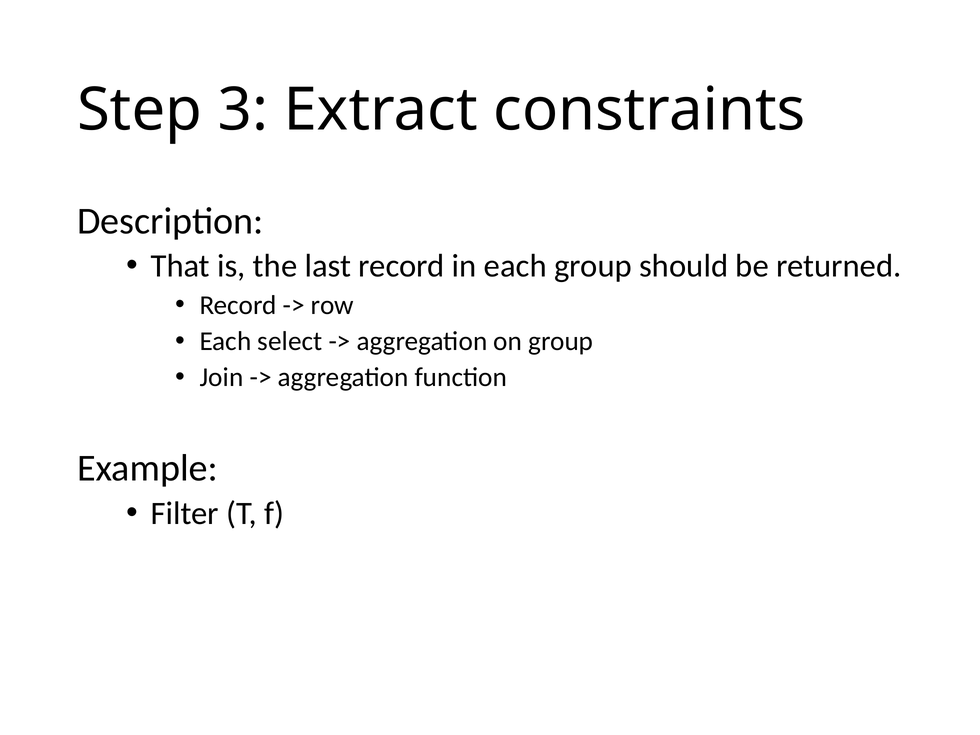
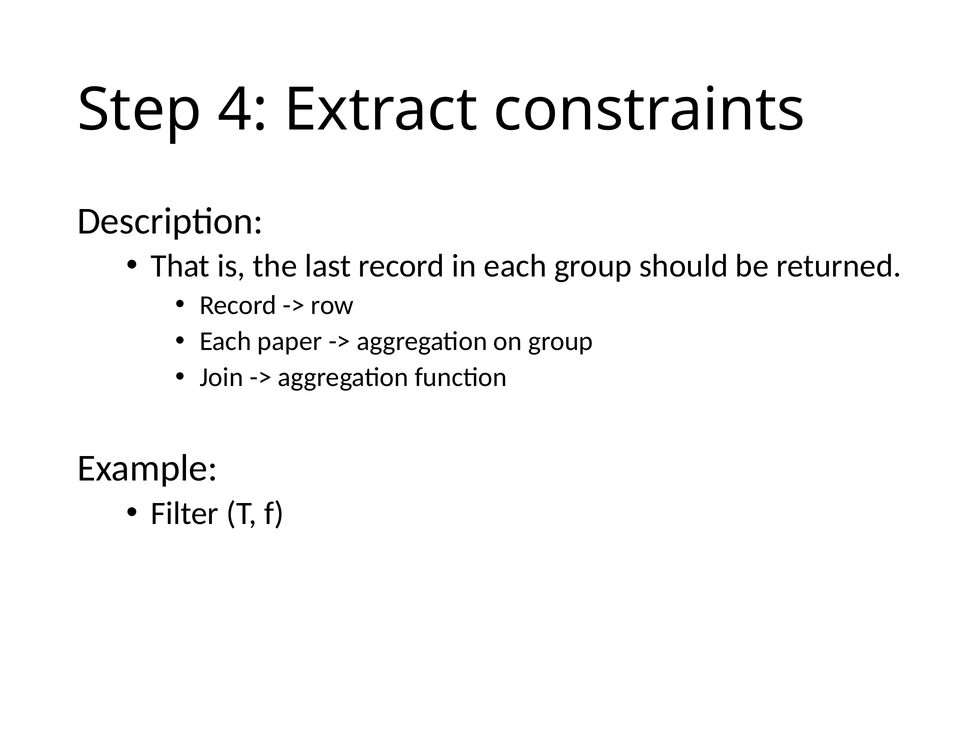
3: 3 -> 4 (243, 110)
select: select -> paper (290, 341)
